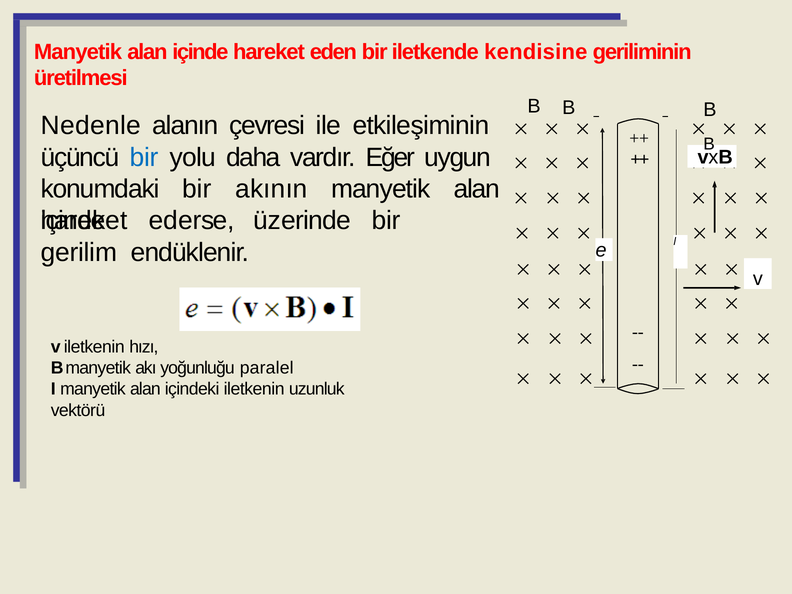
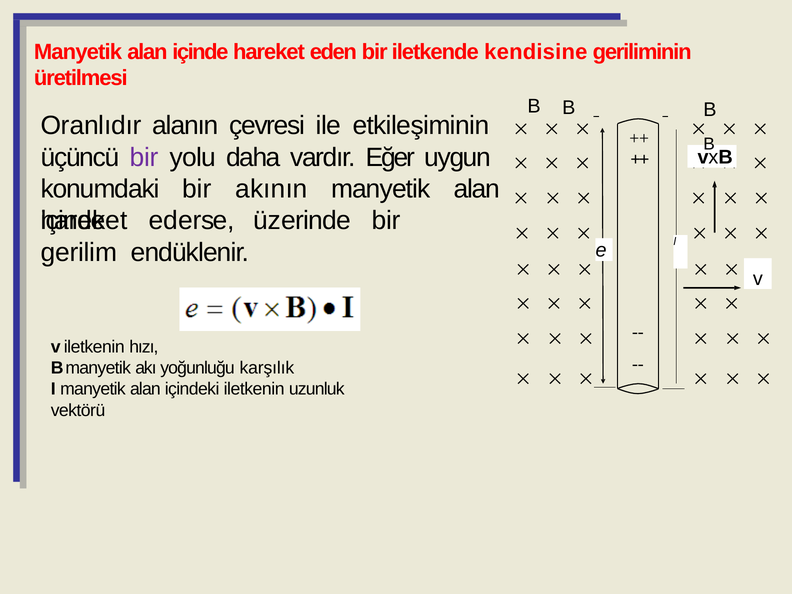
Nedenle: Nedenle -> Oranlıdır (91, 126)
bir colour: blue -> purple (144, 157)
paralel: paralel -> karşılık (267, 368)
